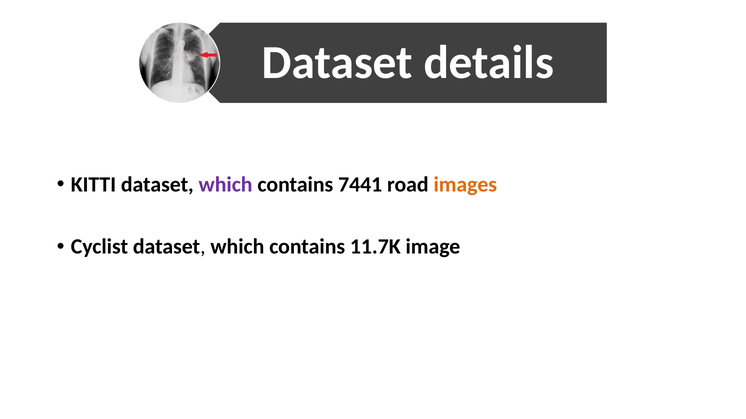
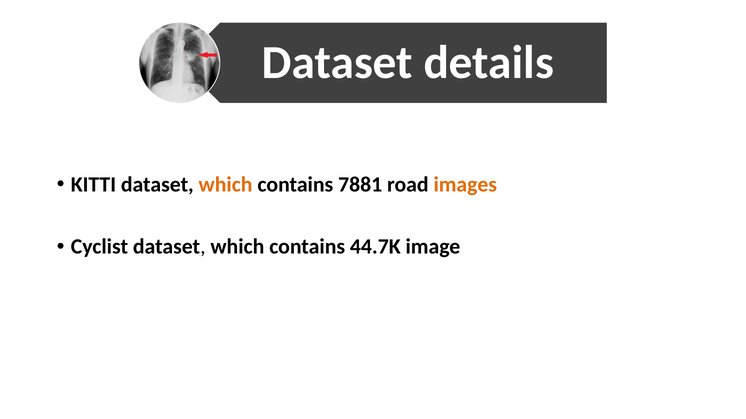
which colour: purple -> orange (226, 185)
7441: 7441 -> 7881 (360, 185)
11.7K: 11.7K -> 44.7K (375, 247)
